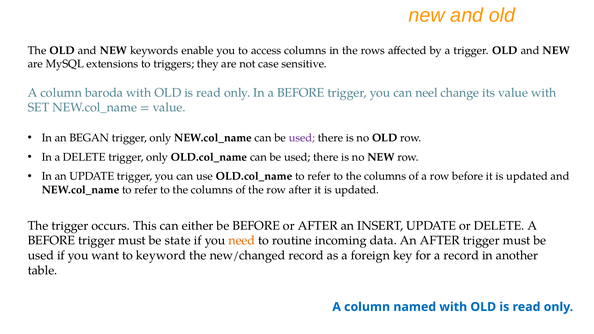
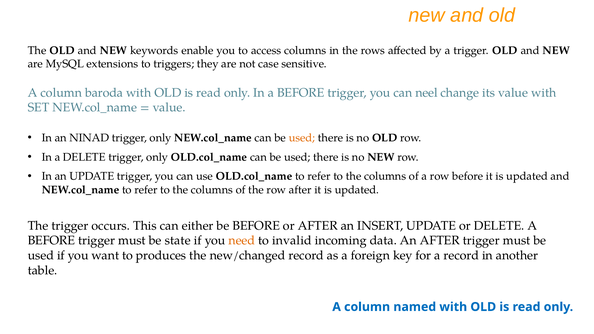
BEGAN: BEGAN -> NINAD (89, 138)
used colour: purple -> orange (302, 138)
routine: routine -> invalid (292, 241)
keyword: keyword -> produces (161, 256)
